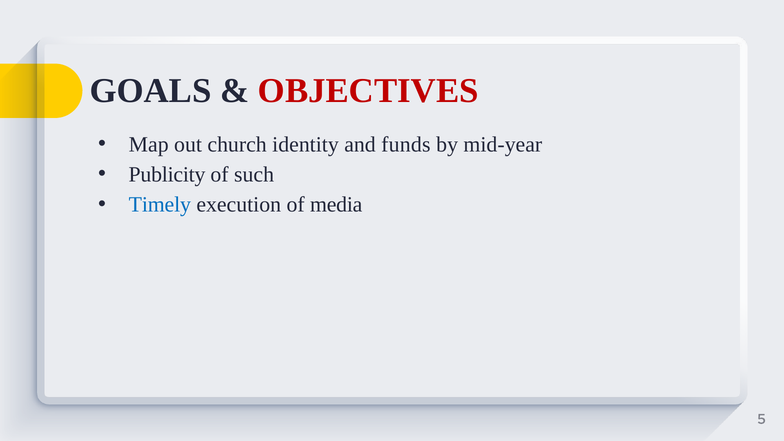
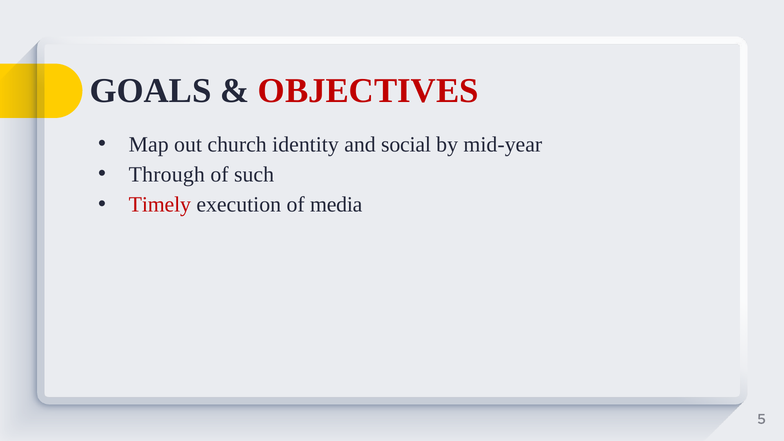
funds: funds -> social (406, 144)
Publicity: Publicity -> Through (167, 174)
Timely colour: blue -> red (160, 205)
